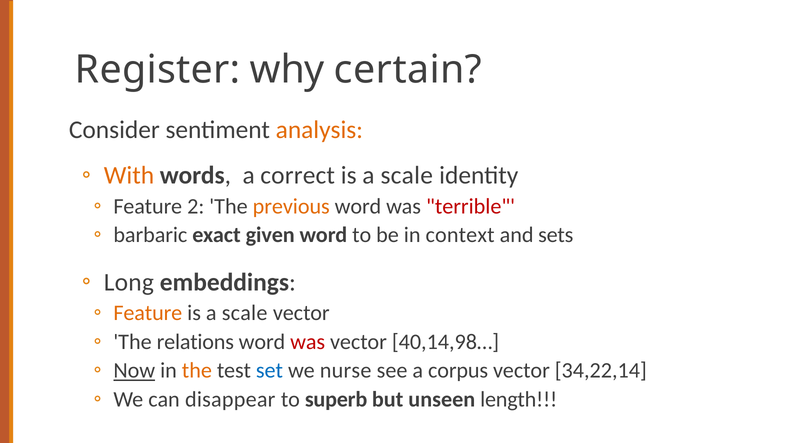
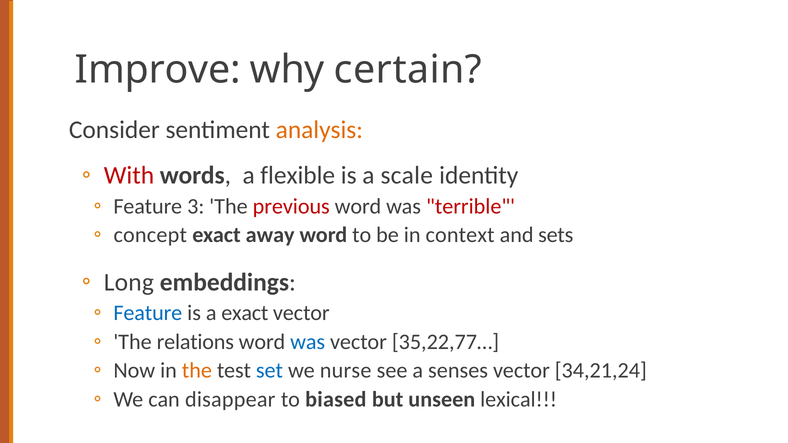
Register: Register -> Improve (158, 70)
With colour: orange -> red (129, 176)
correct: correct -> flexible (298, 176)
2: 2 -> 3 (196, 206)
previous colour: orange -> red (291, 206)
barbaric: barbaric -> concept (150, 235)
given: given -> away (270, 235)
Feature colour: orange -> blue (148, 313)
scale: scale -> exact (245, 313)
was colour: red -> blue (308, 342)
40,14,98…: 40,14,98… -> 35,22,77… (446, 342)
Now underline: present -> none (134, 371)
corpus: corpus -> senses (458, 371)
34,22,14: 34,22,14 -> 34,21,24 (601, 371)
superb: superb -> biased (336, 400)
length: length -> lexical (519, 400)
